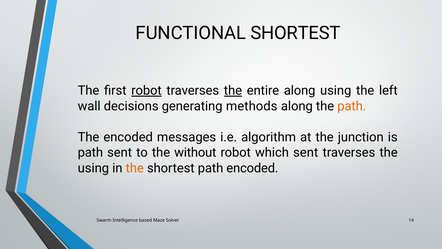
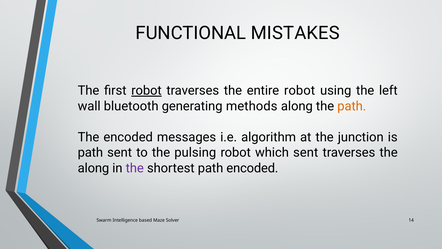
FUNCTIONAL SHORTEST: SHORTEST -> MISTAKES (295, 33)
the underline: present -> none (233, 90)
entire along: along -> robot (300, 90)
decisions: decisions -> bluetooth (131, 106)
without: without -> pulsing (195, 152)
using: using -> along (93, 168)
the colour: orange -> purple (135, 168)
